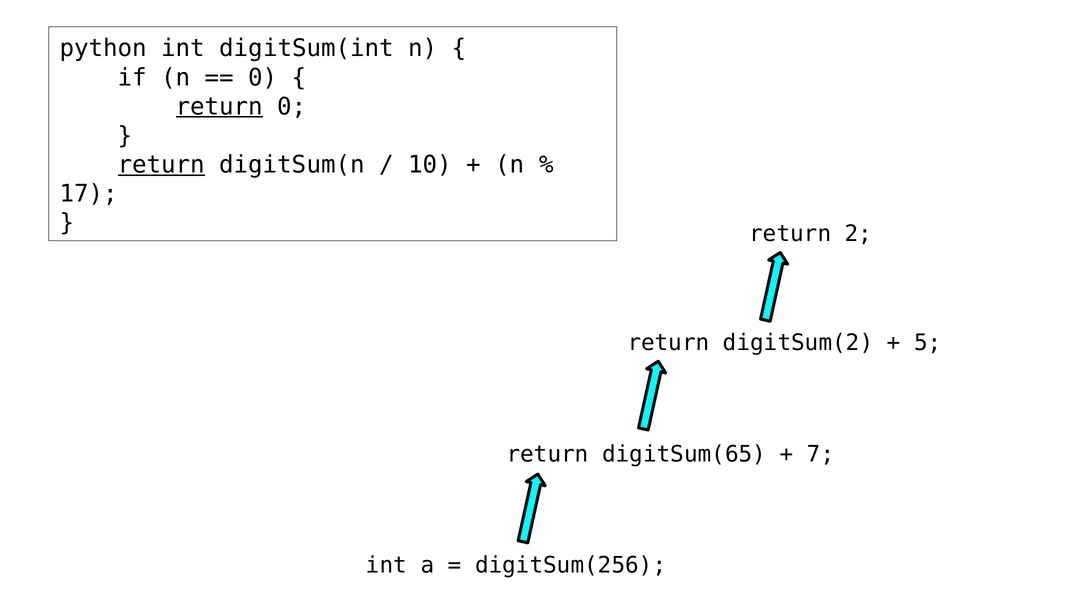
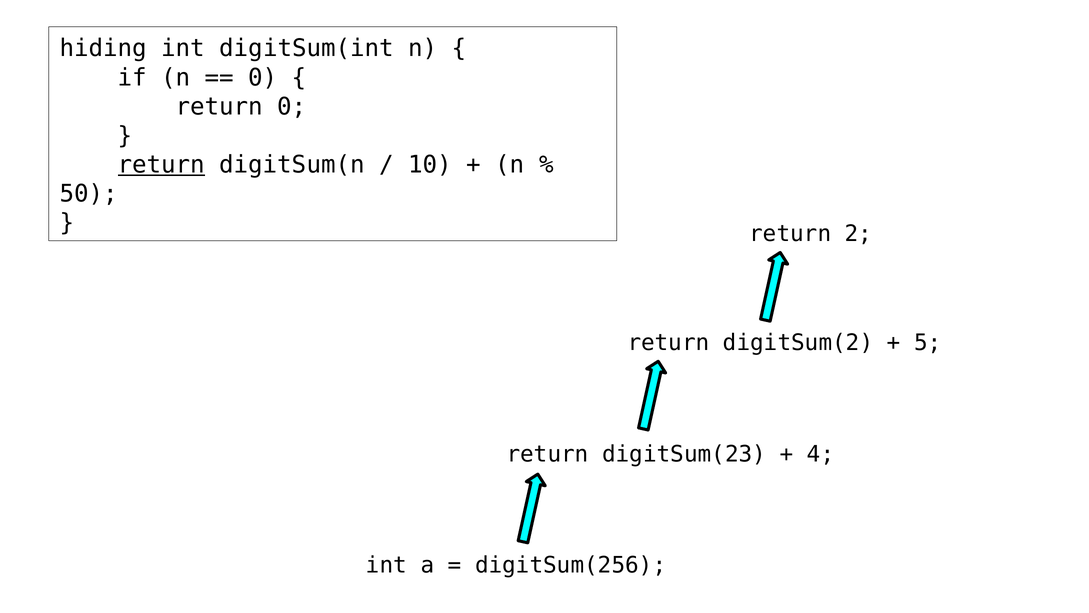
python: python -> hiding (103, 48)
return underline: present -> none (219, 106)
17: 17 -> 50 (89, 194)
digitSum(65: digitSum(65 -> digitSum(23 (684, 454)
7: 7 -> 4 (821, 454)
